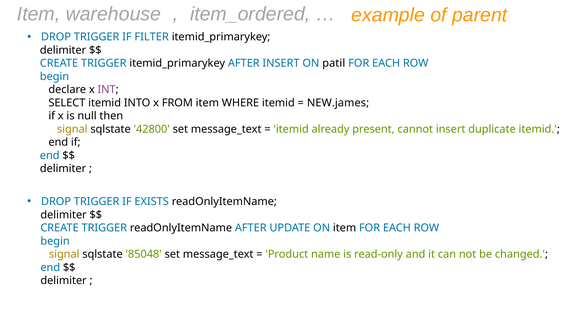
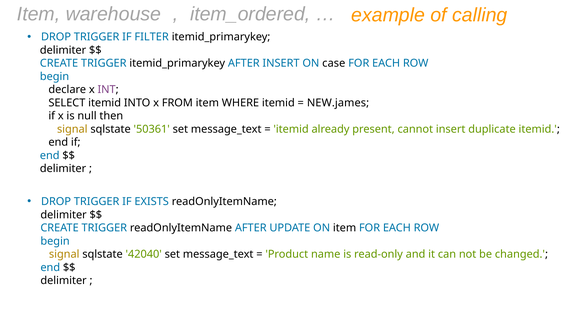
parent: parent -> calling (480, 15)
patil: patil -> case (334, 63)
42800: 42800 -> 50361 (152, 129)
85048: 85048 -> 42040 (144, 254)
